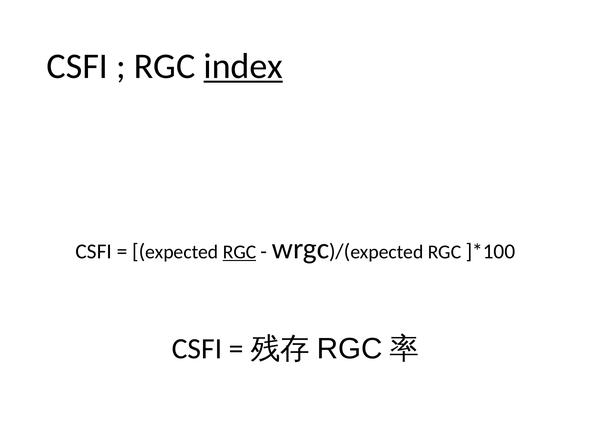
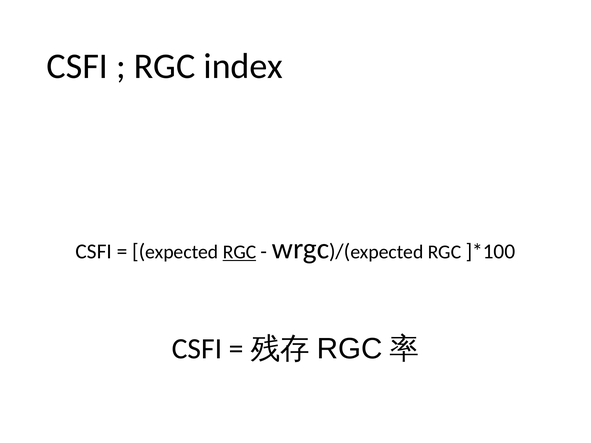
index underline: present -> none (243, 66)
